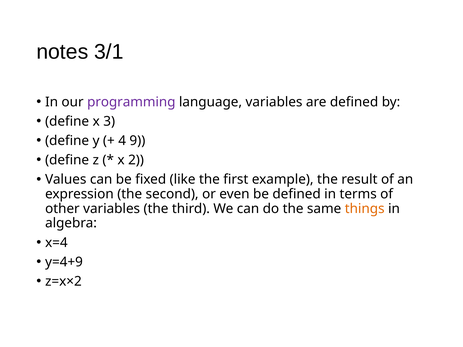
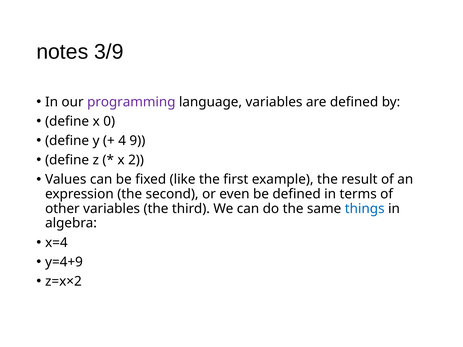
3/1: 3/1 -> 3/9 (109, 52)
3: 3 -> 0 (109, 121)
things colour: orange -> blue (365, 209)
